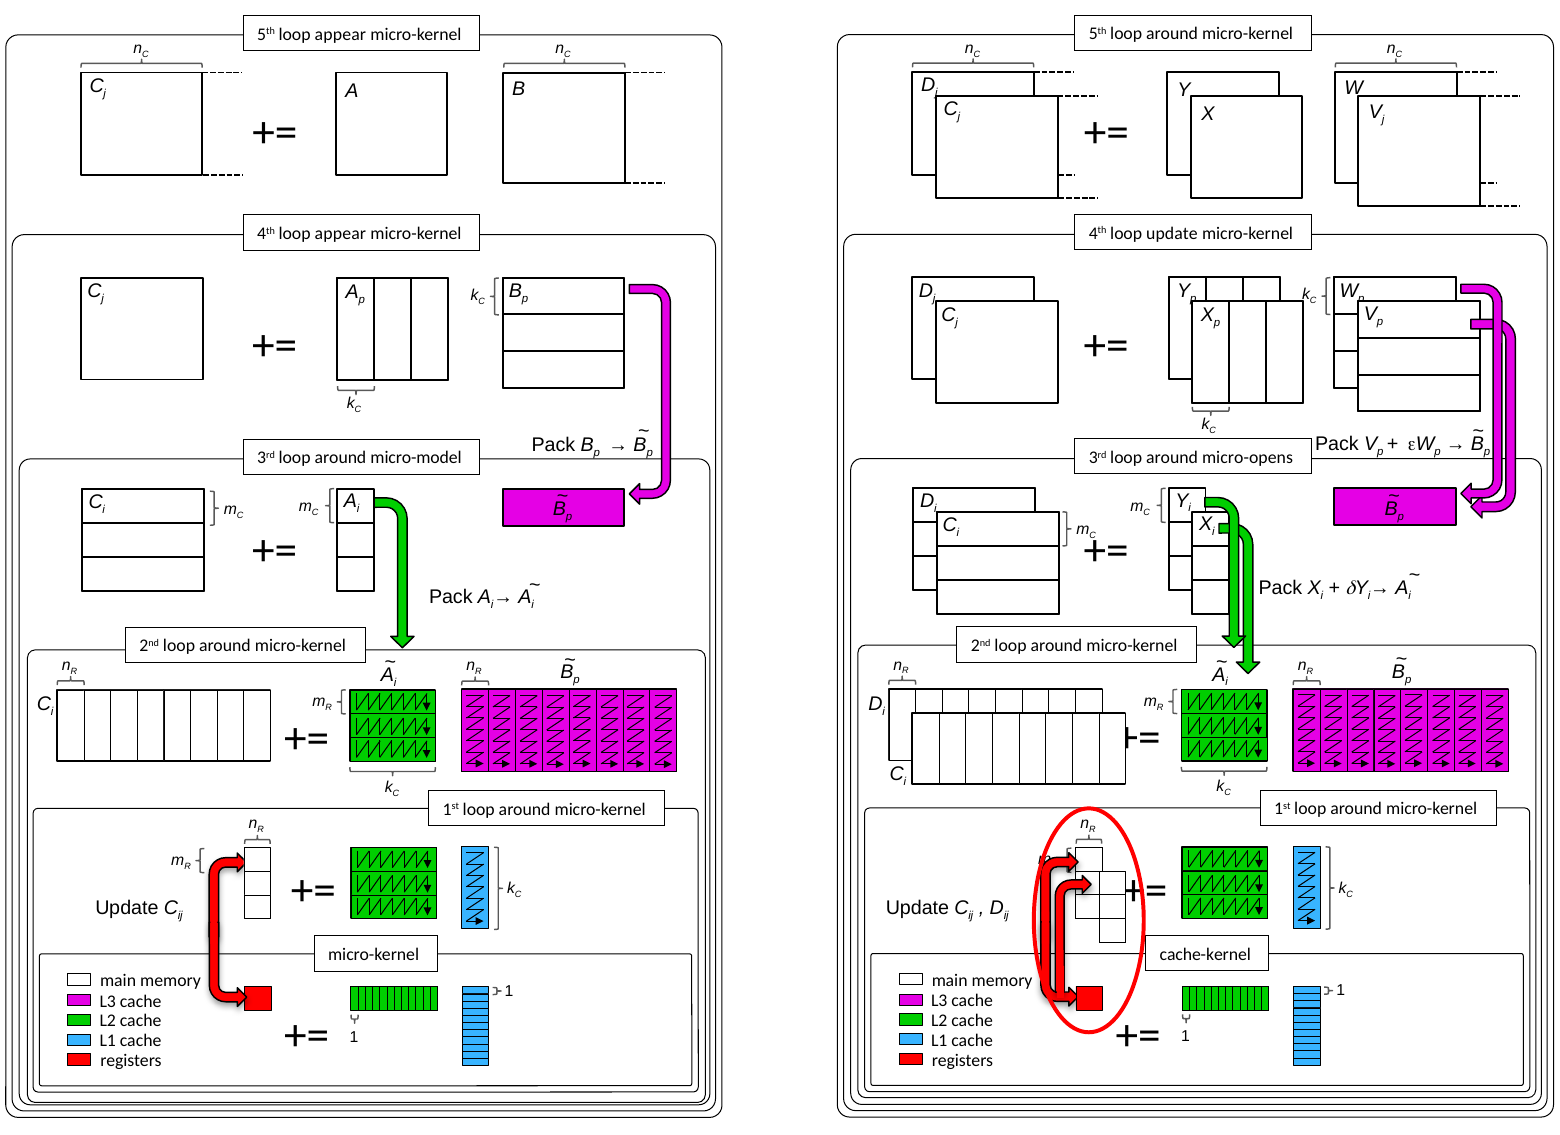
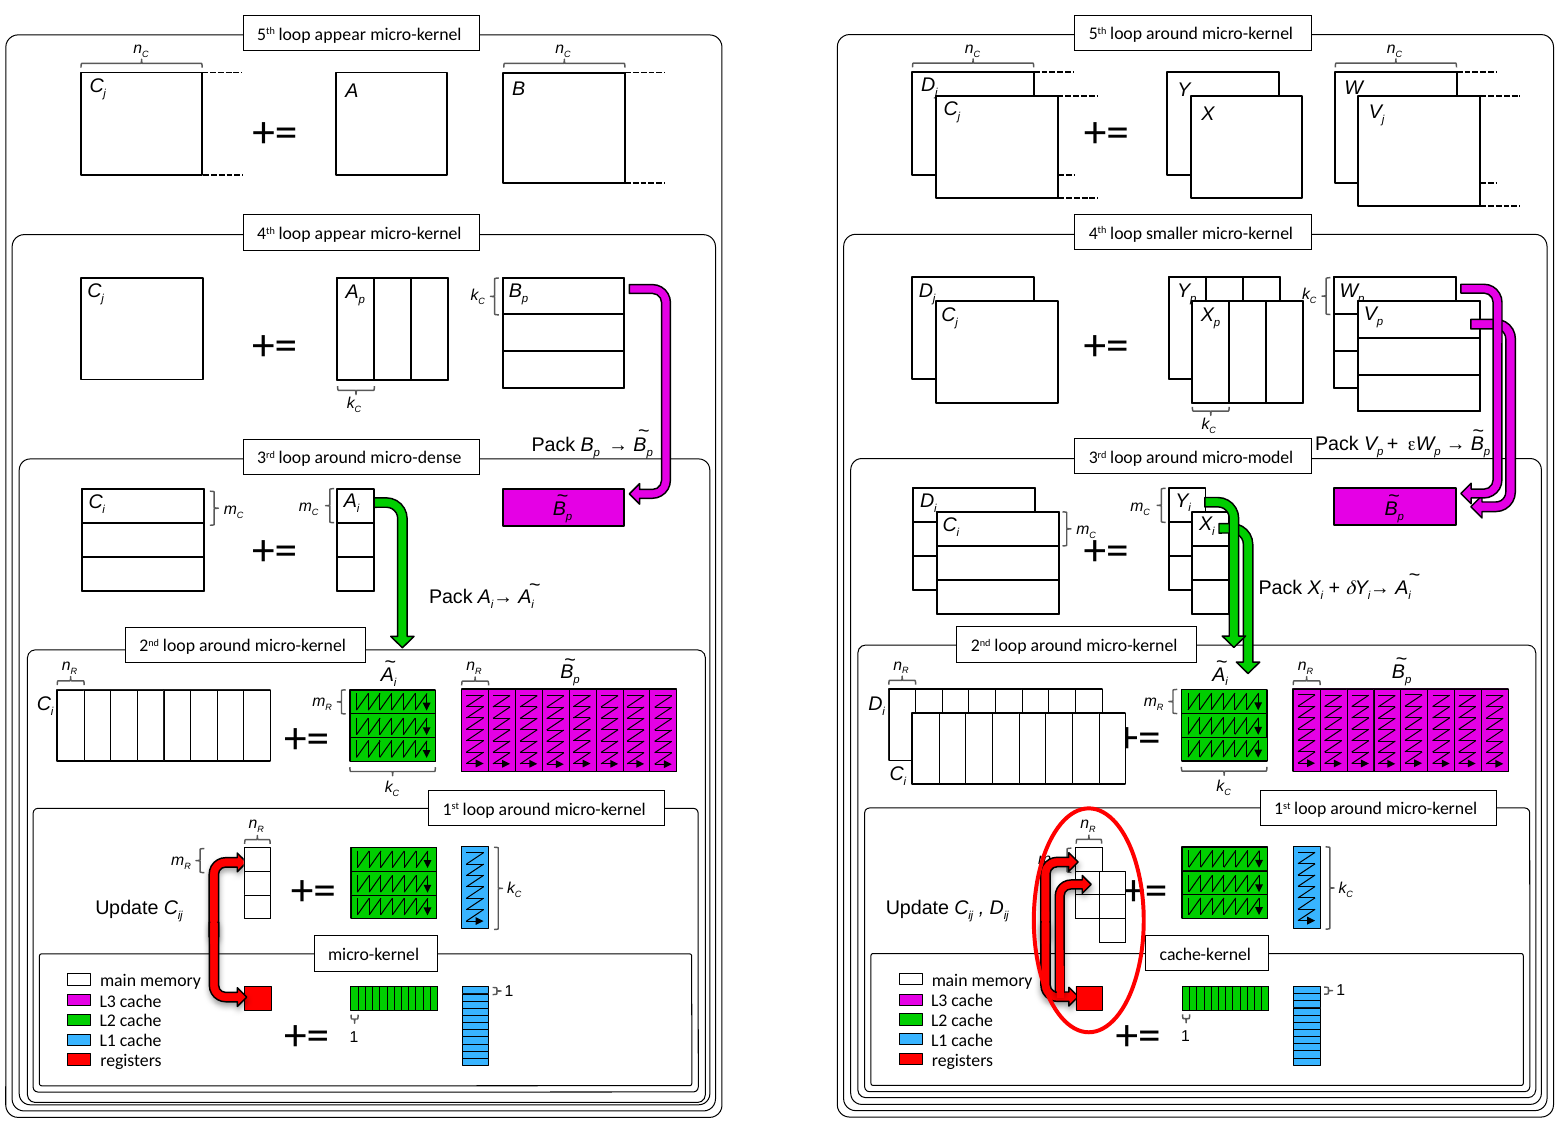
loop update: update -> smaller (1172, 233)
micro-opens: micro-opens -> micro-model (1248, 457)
micro-model: micro-model -> micro-dense (416, 458)
